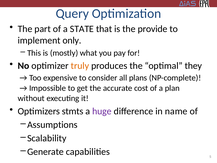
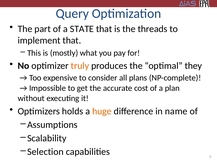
provide: provide -> threads (153, 29)
implement only: only -> that (72, 40)
stmts: stmts -> holds (73, 111)
huge colour: purple -> orange (102, 111)
Generate: Generate -> Selection (45, 152)
